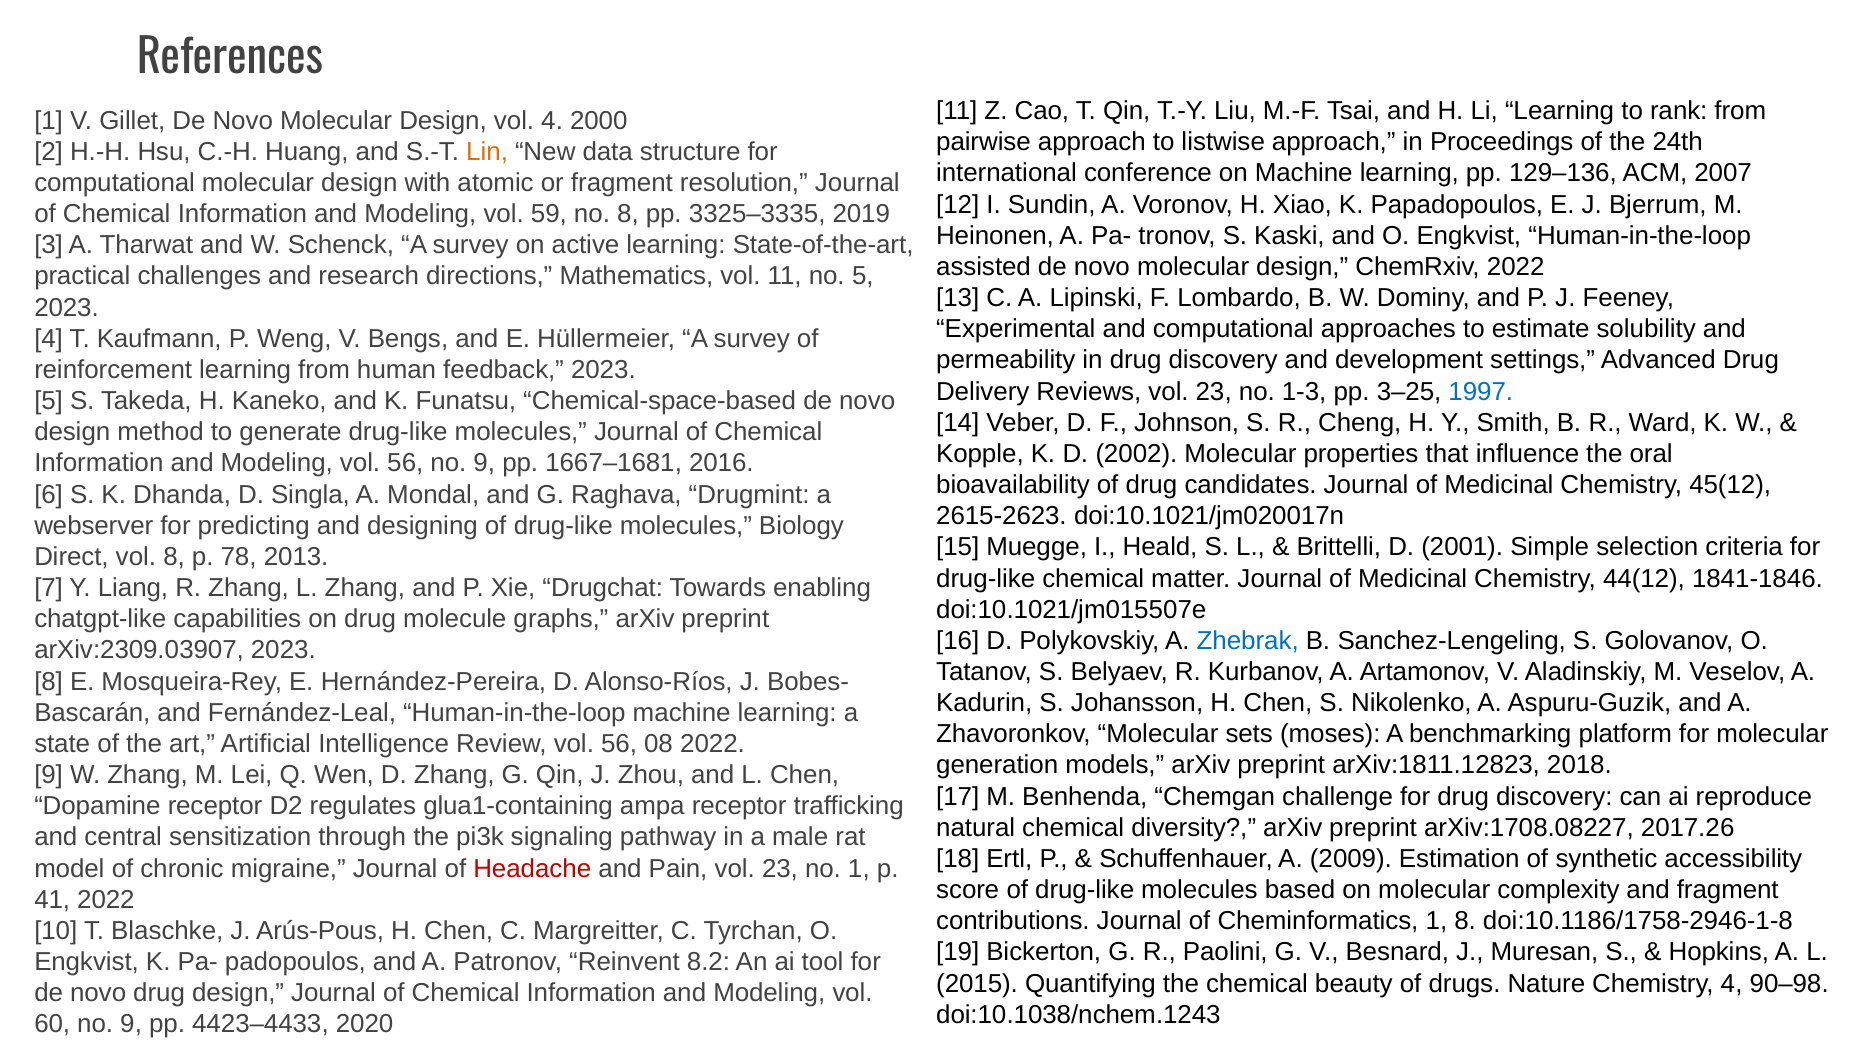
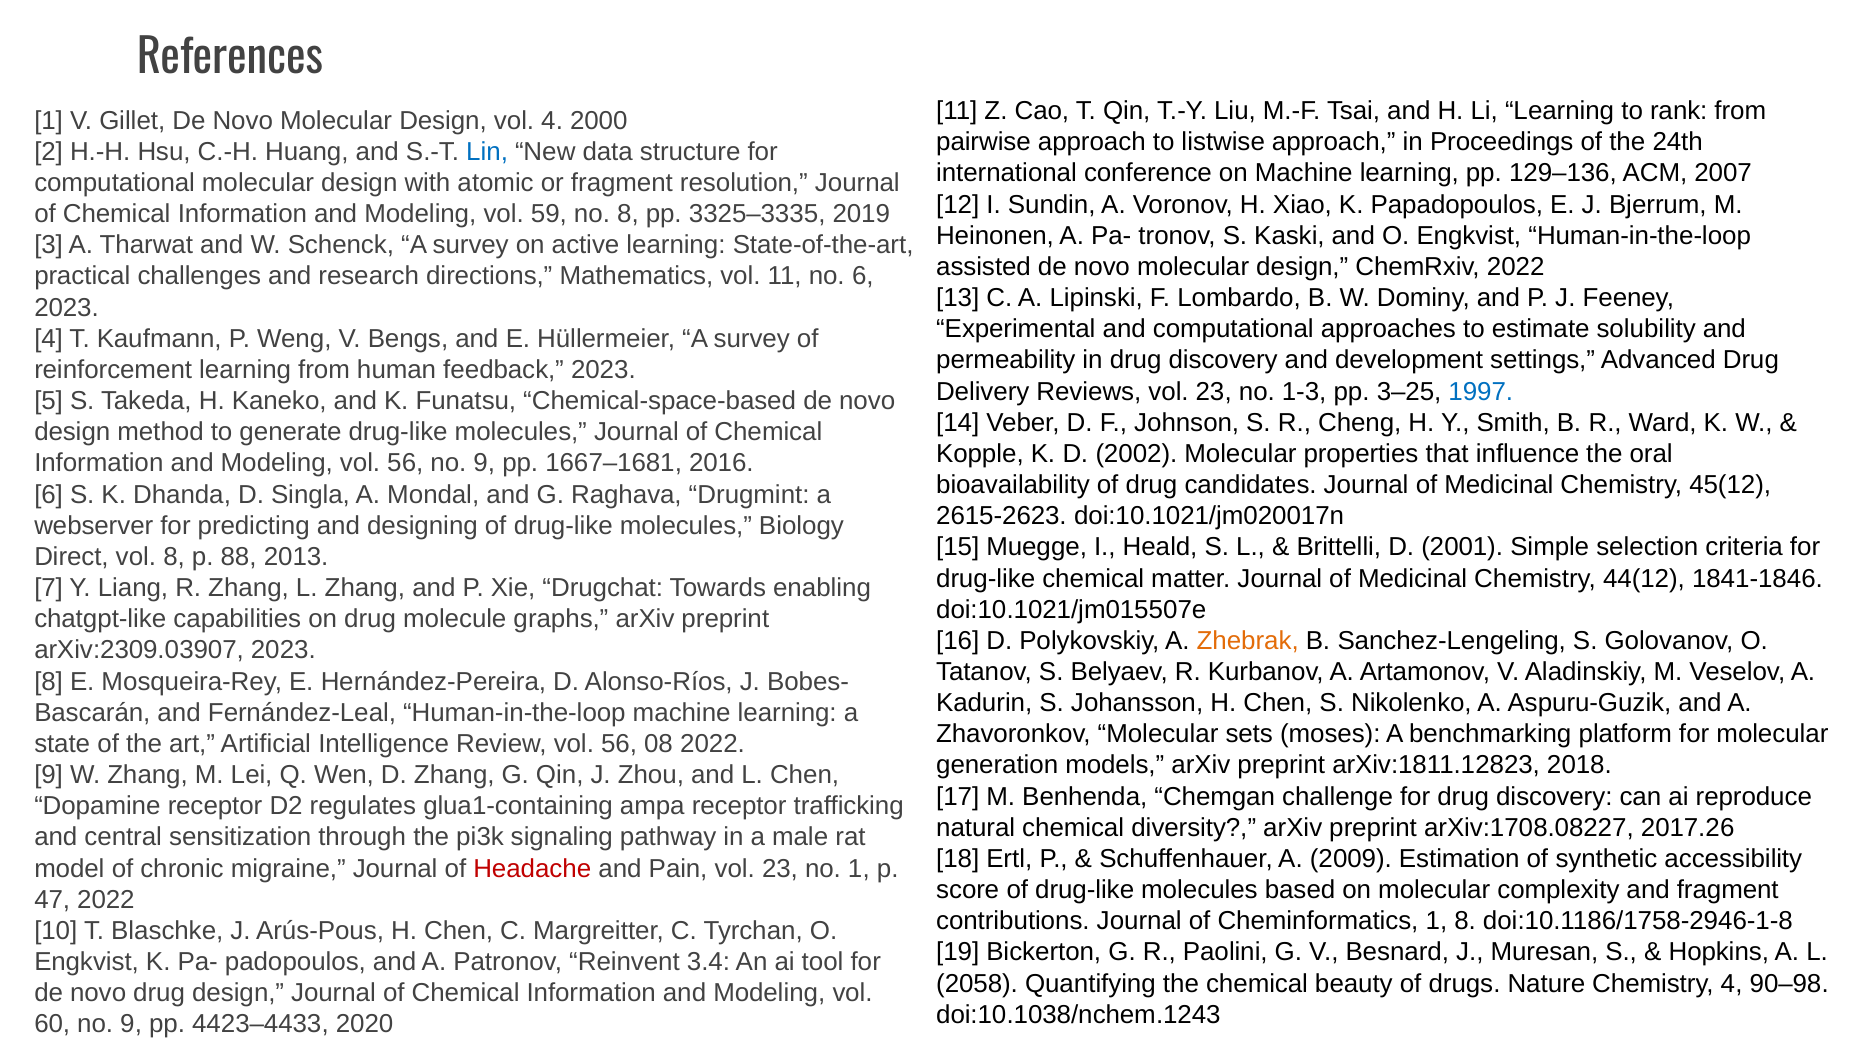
Lin colour: orange -> blue (487, 152)
no 5: 5 -> 6 (863, 276)
78: 78 -> 88 (239, 557)
Zhebrak colour: blue -> orange (1248, 641)
41: 41 -> 47 (52, 900)
8.2: 8.2 -> 3.4 (708, 962)
2015: 2015 -> 2058 (977, 984)
